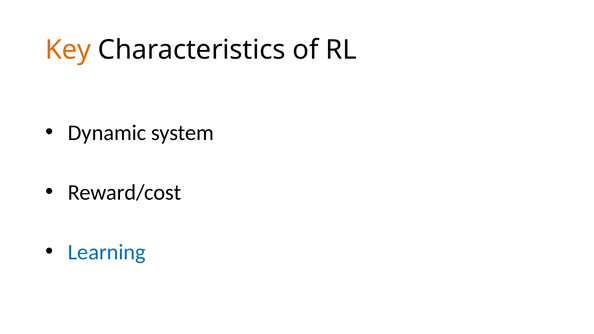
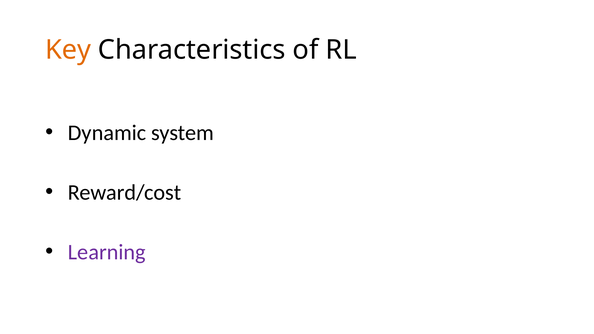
Learning colour: blue -> purple (107, 252)
